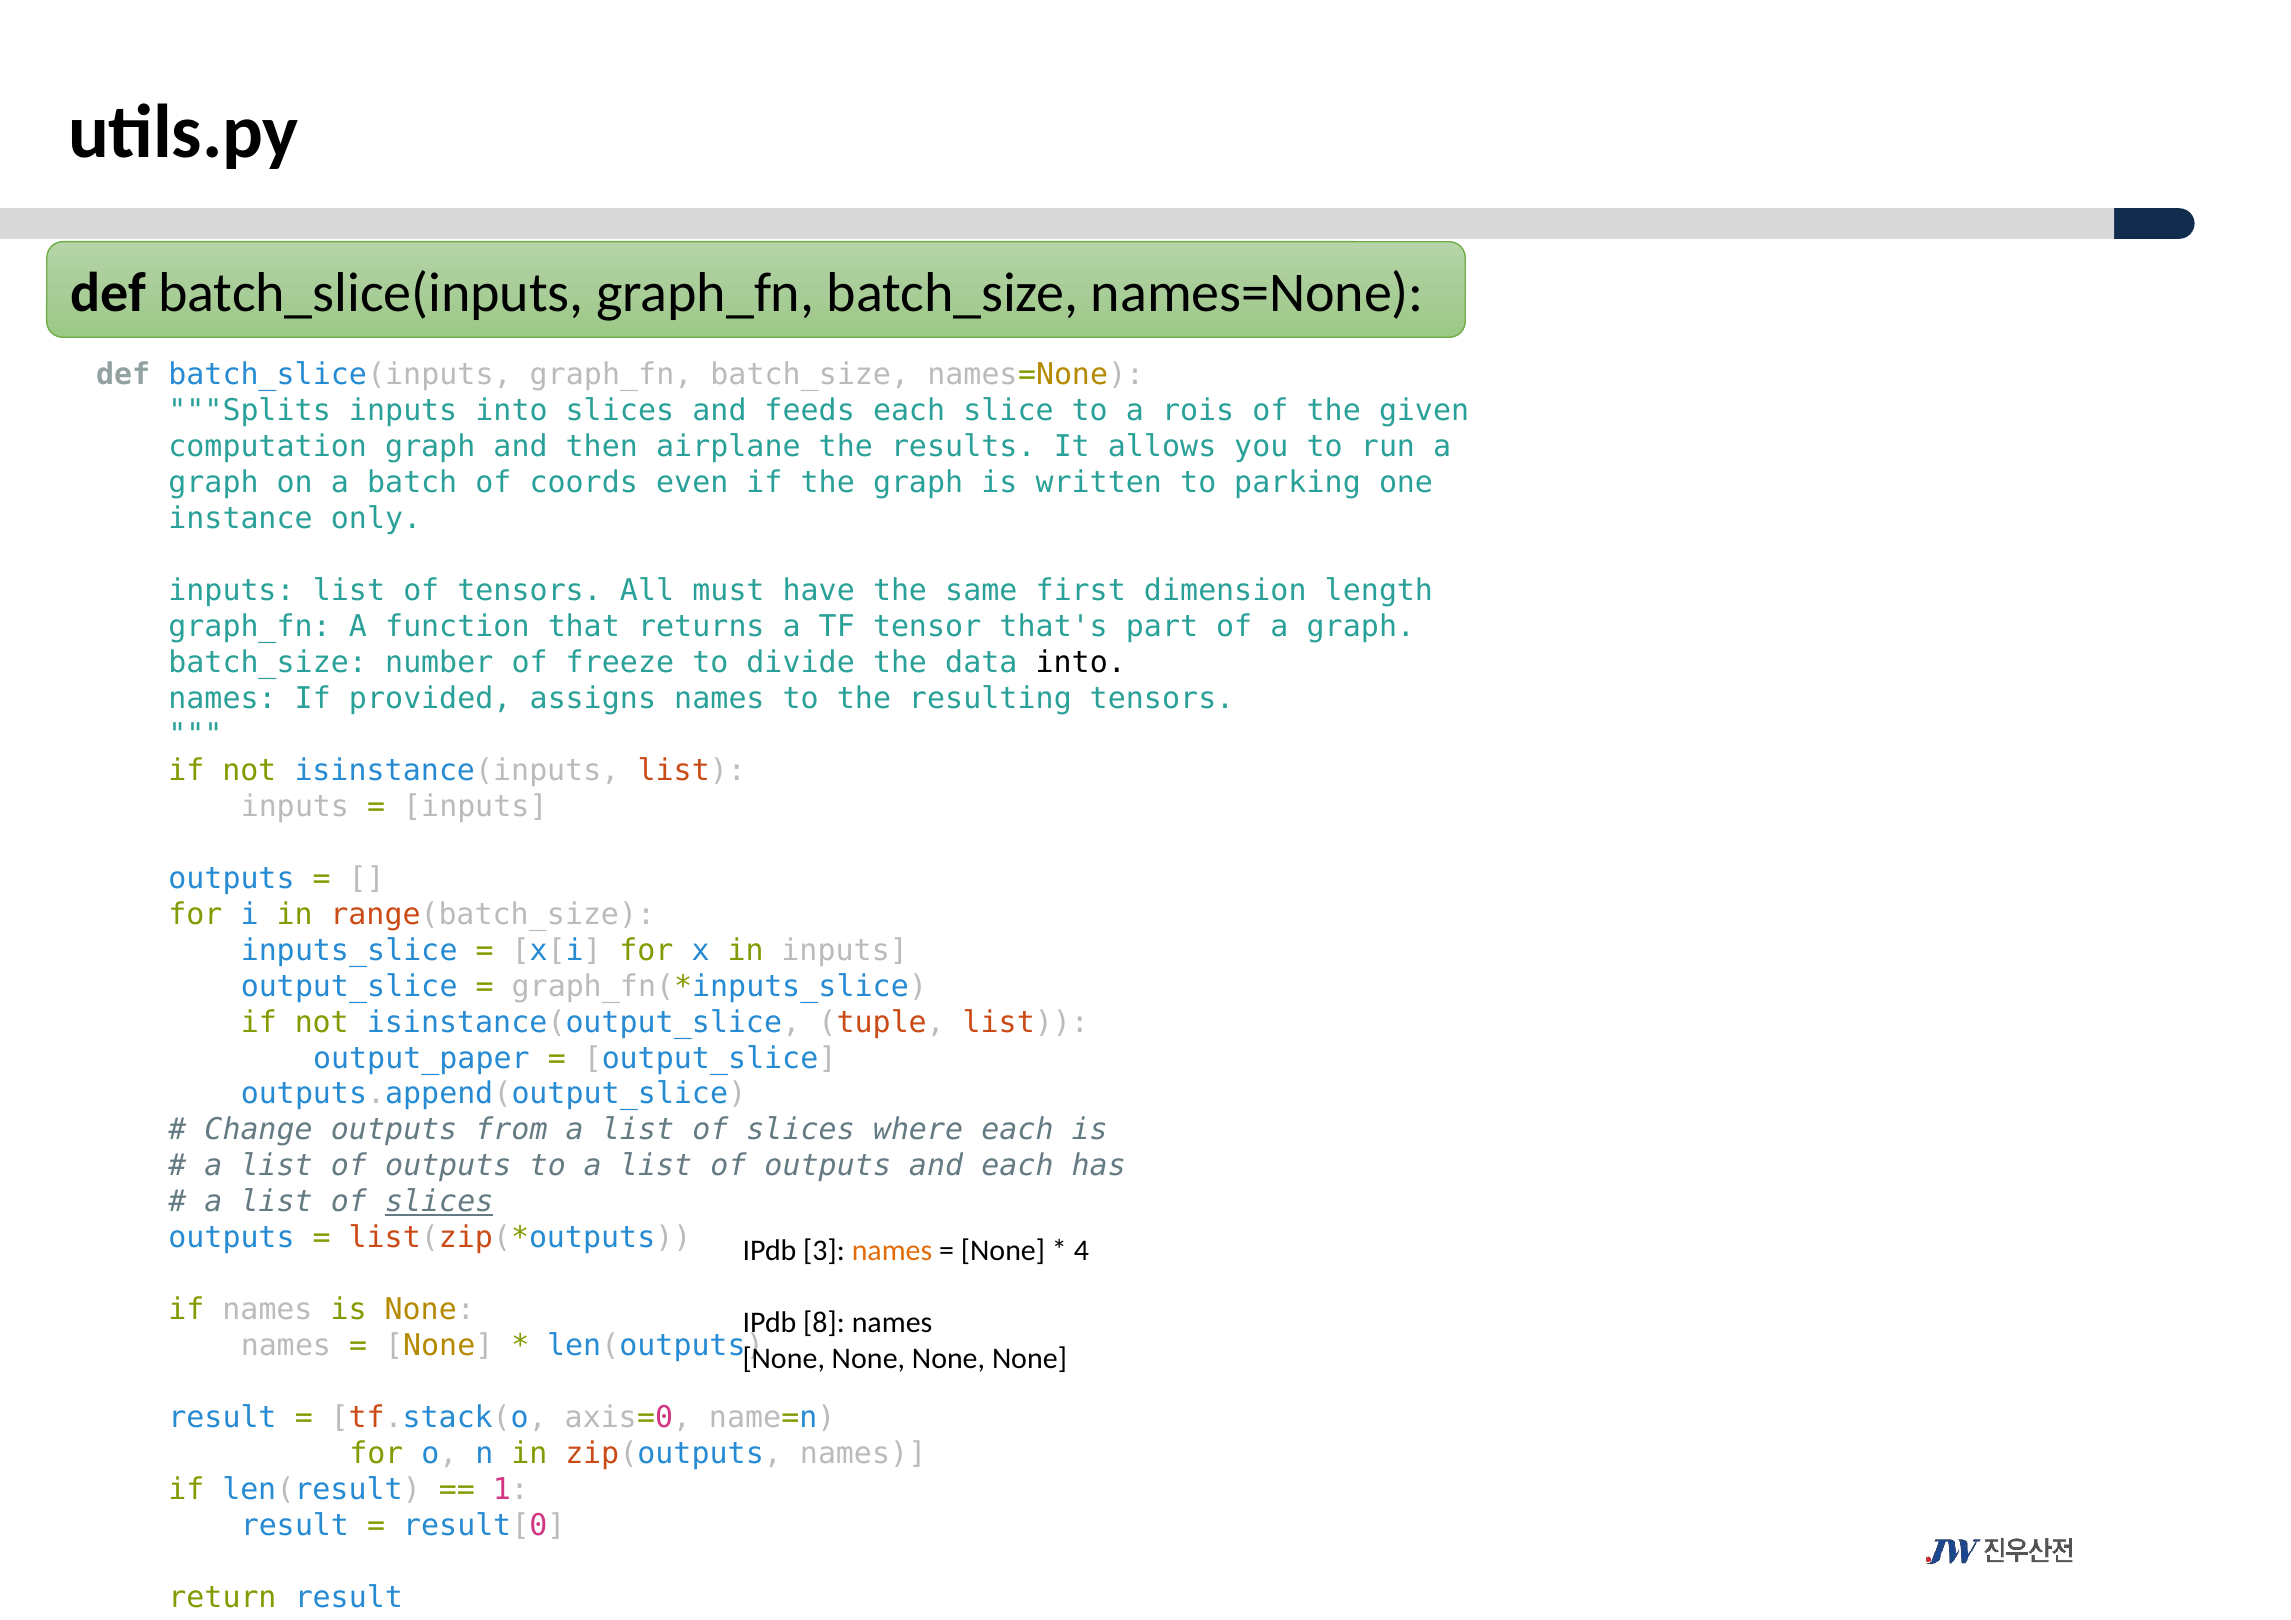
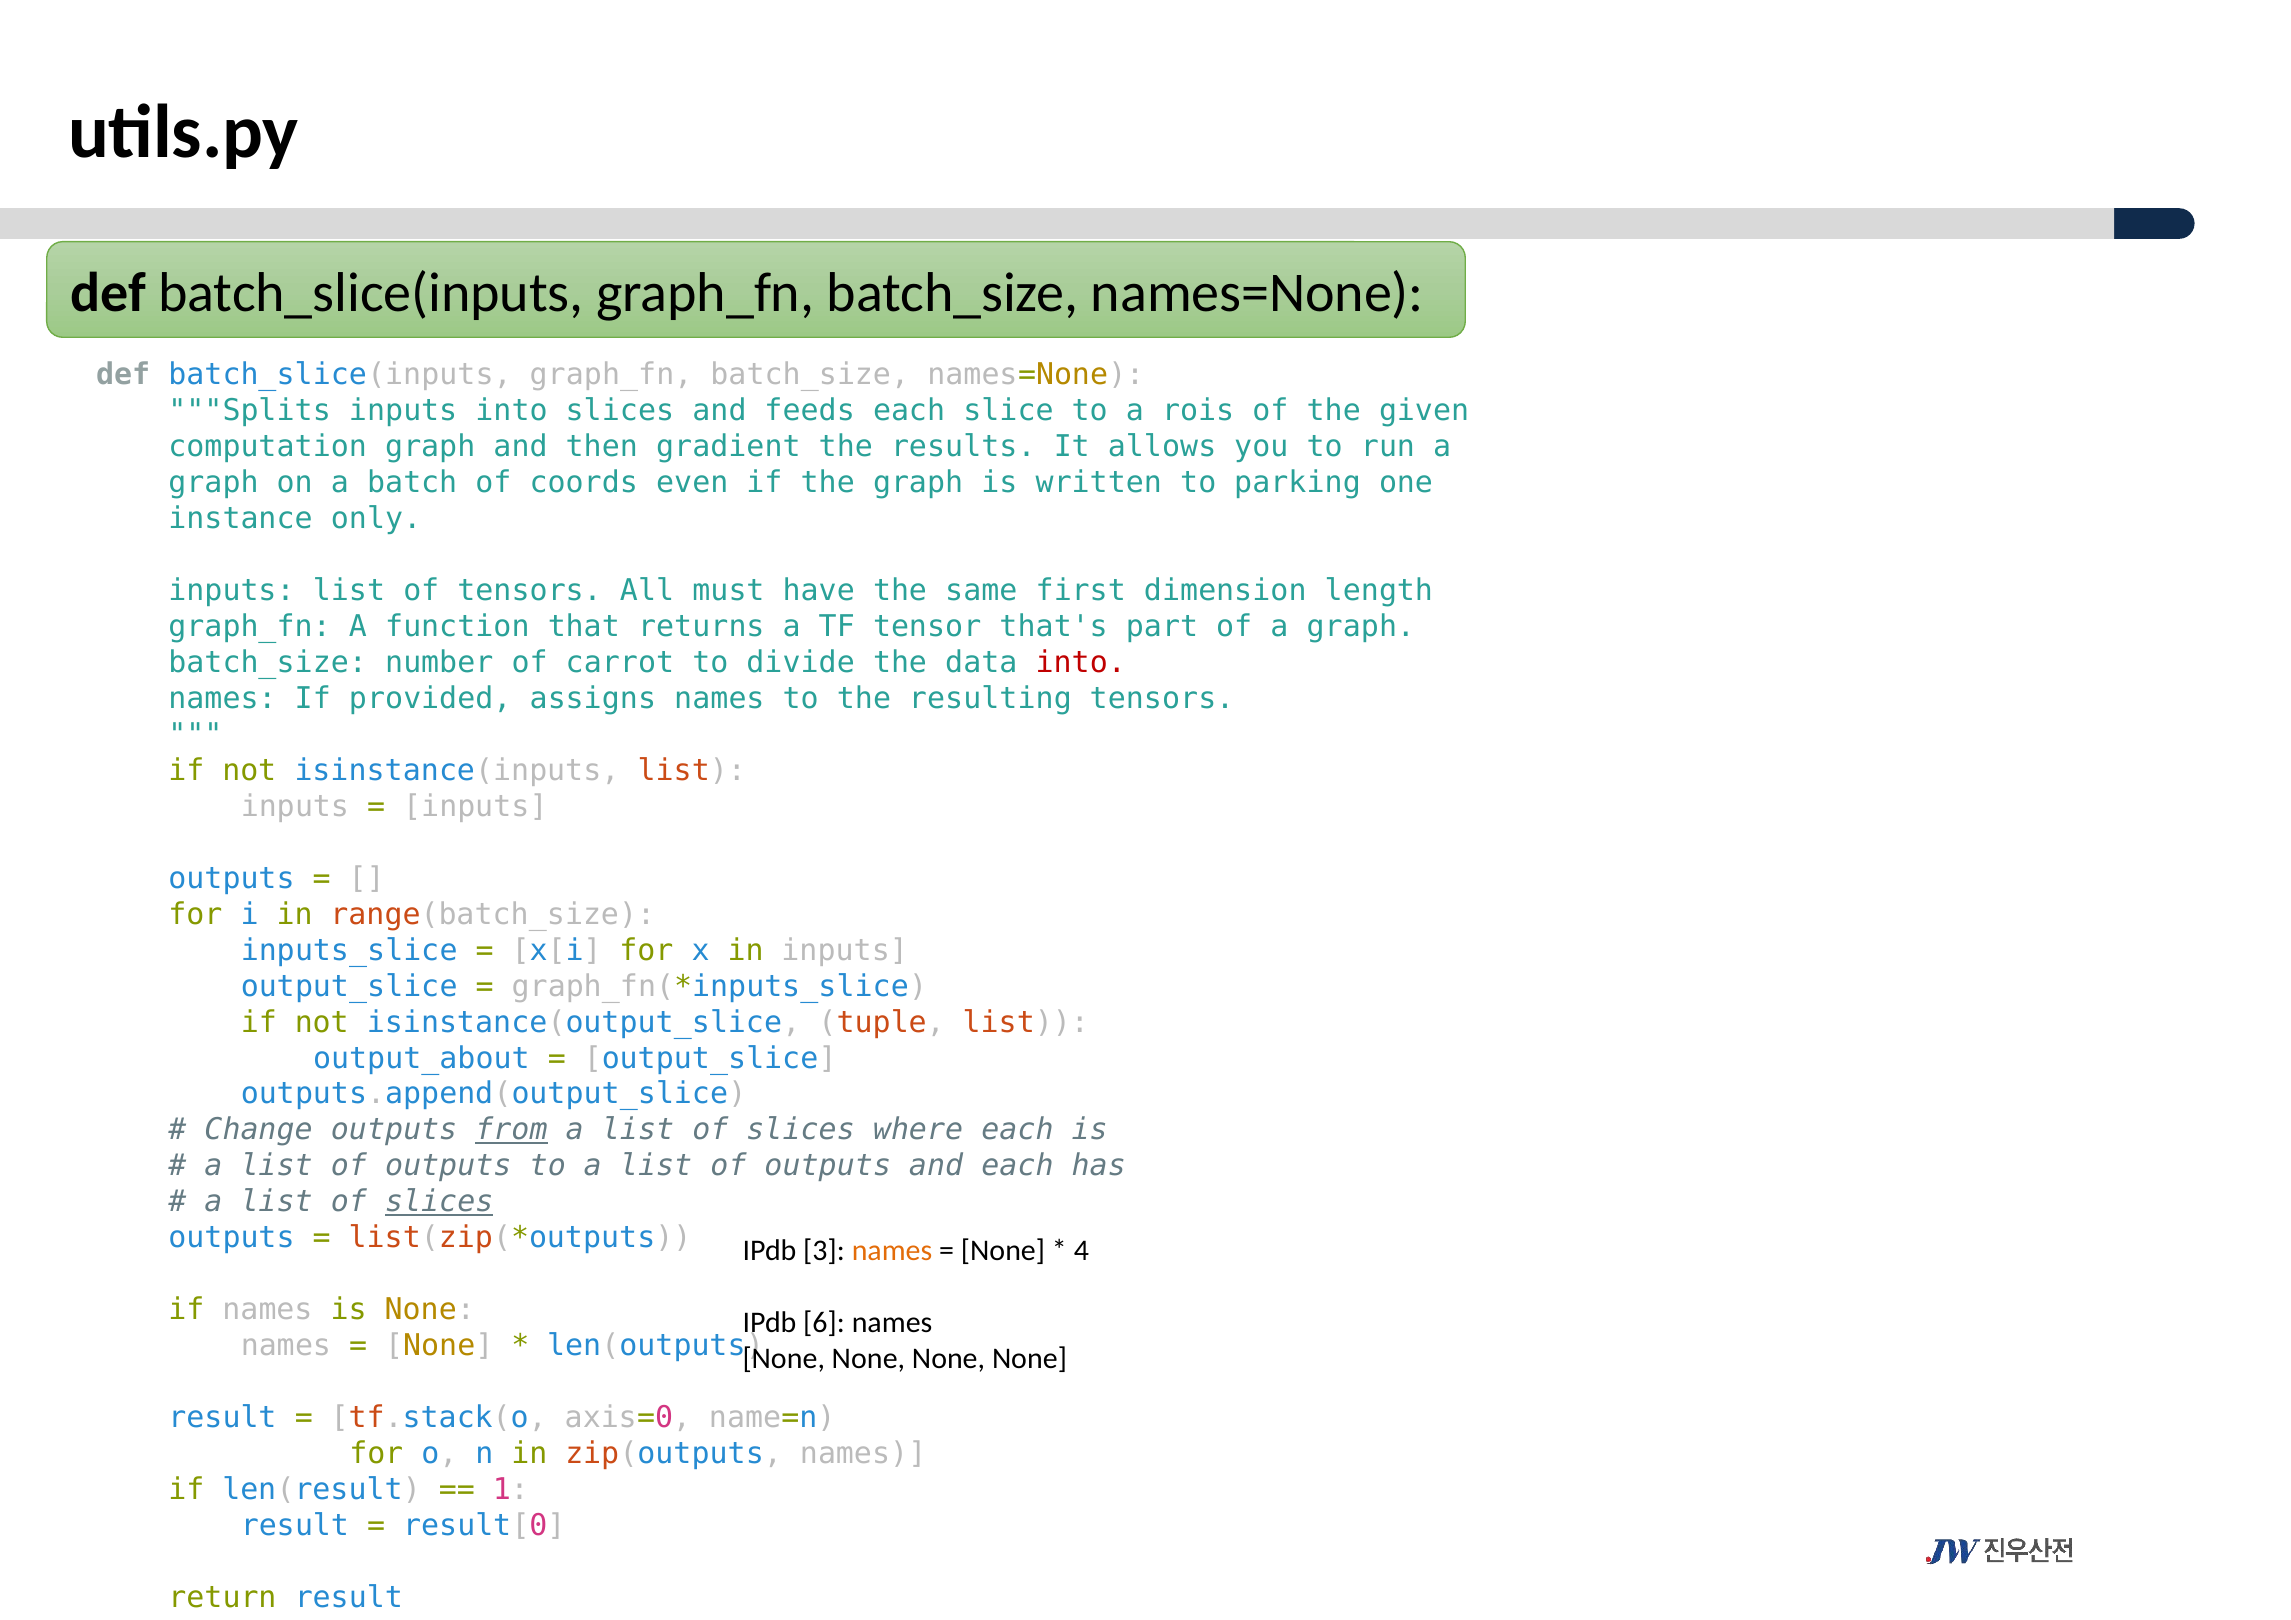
airplane: airplane -> gradient (728, 447)
freeze: freeze -> carrot (620, 663)
into colour: black -> red (1081, 663)
output_paper: output_paper -> output_about (421, 1058)
from underline: none -> present (511, 1130)
8: 8 -> 6 (824, 1323)
